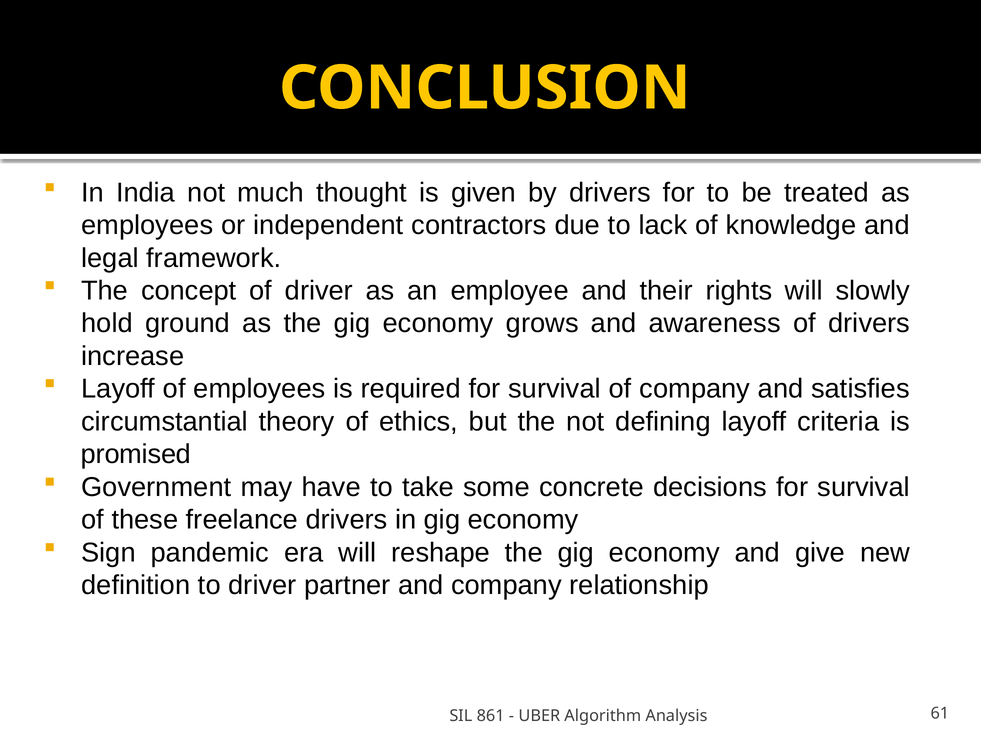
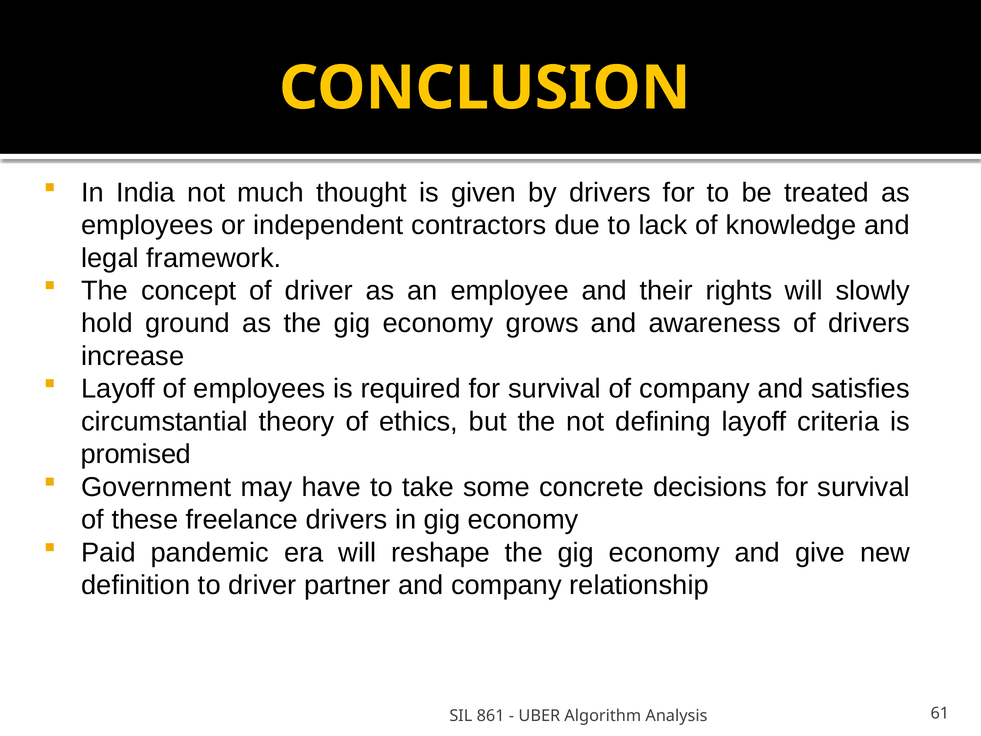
Sign: Sign -> Paid (109, 552)
